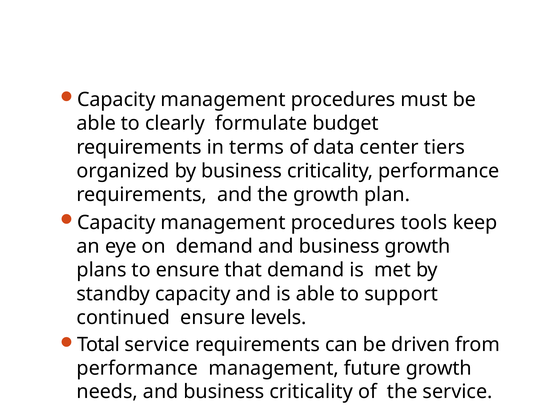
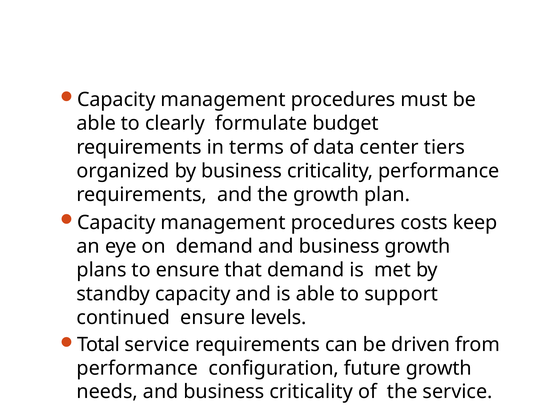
tools: tools -> costs (424, 223)
performance management: management -> configuration (274, 368)
